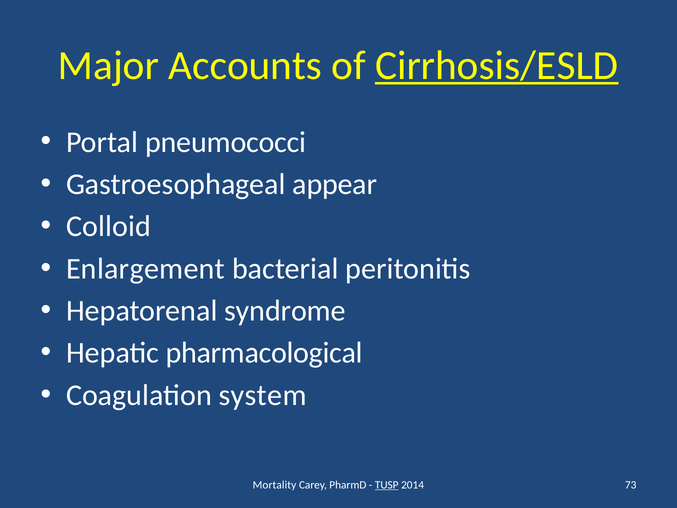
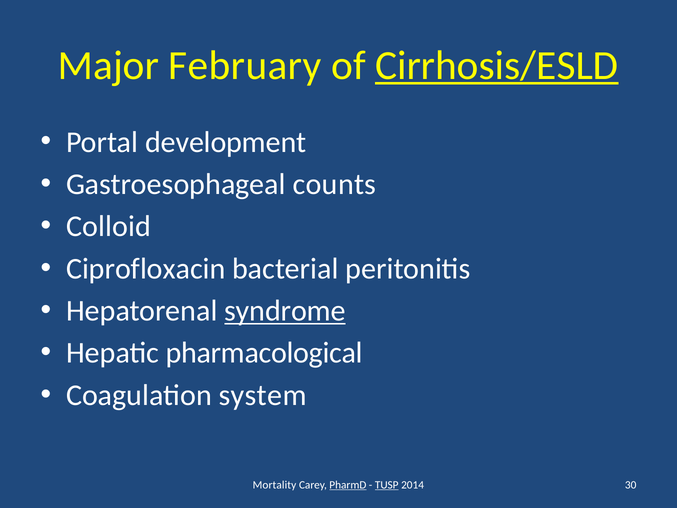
Accounts: Accounts -> February (245, 66)
pneumococci: pneumococci -> development (226, 142)
appear: appear -> counts (334, 184)
Enlargement: Enlargement -> Ciprofloxacin (146, 269)
syndrome underline: none -> present (285, 311)
PharmD underline: none -> present (348, 485)
73: 73 -> 30 (631, 485)
